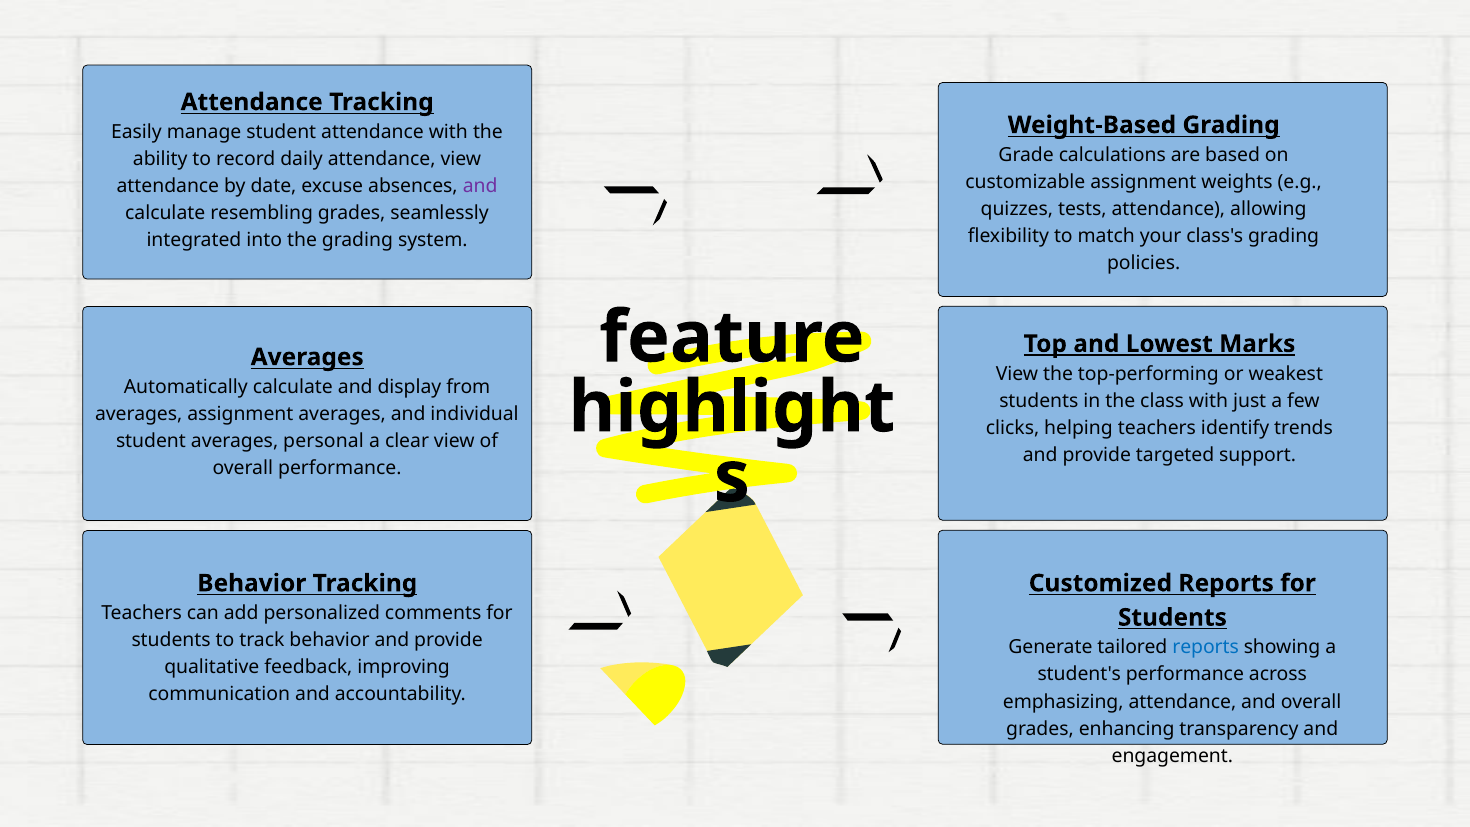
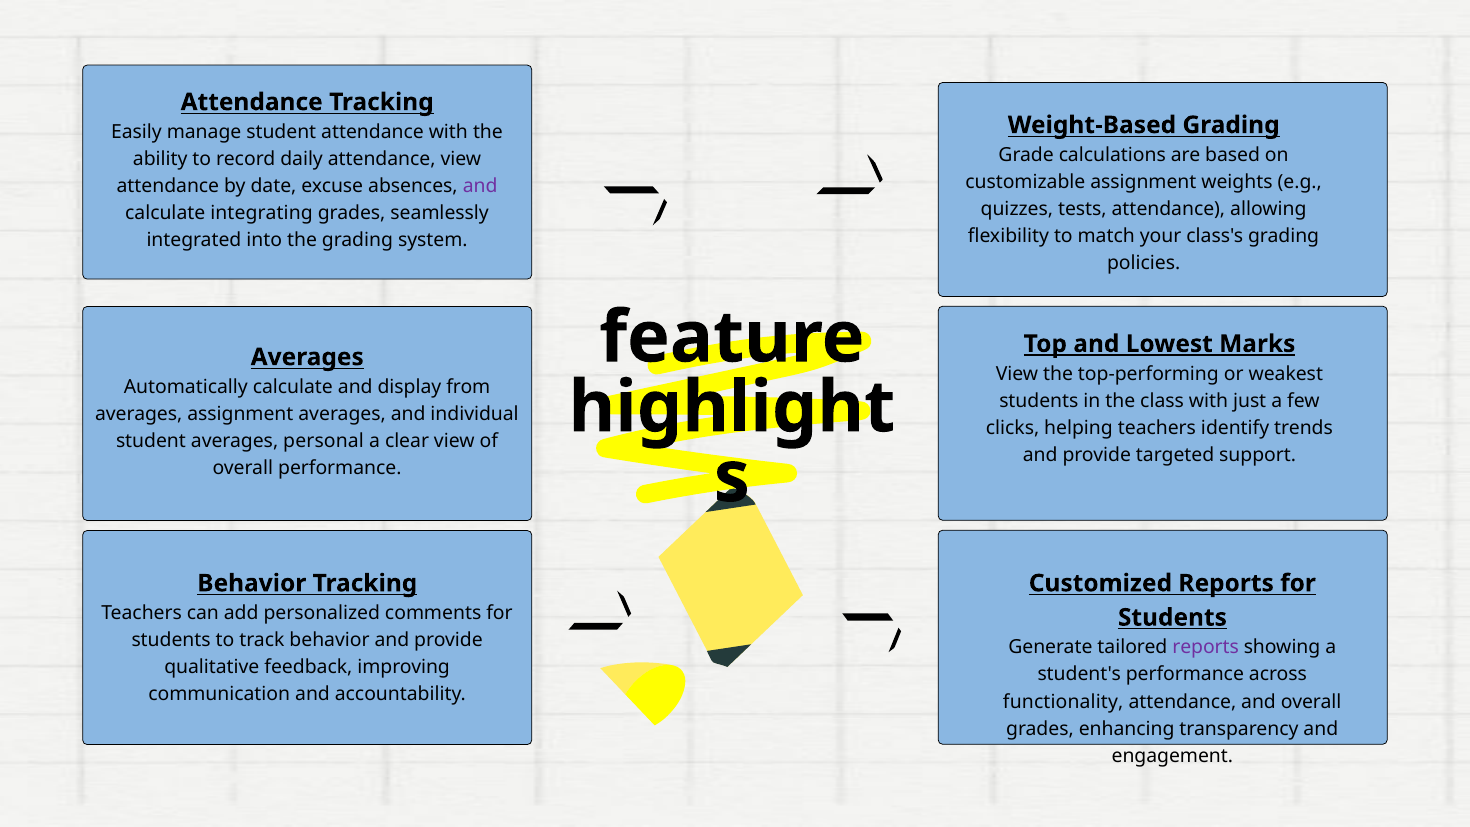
resembling: resembling -> integrating (262, 213)
reports colour: blue -> purple (1206, 647)
emphasizing: emphasizing -> functionality (1063, 702)
